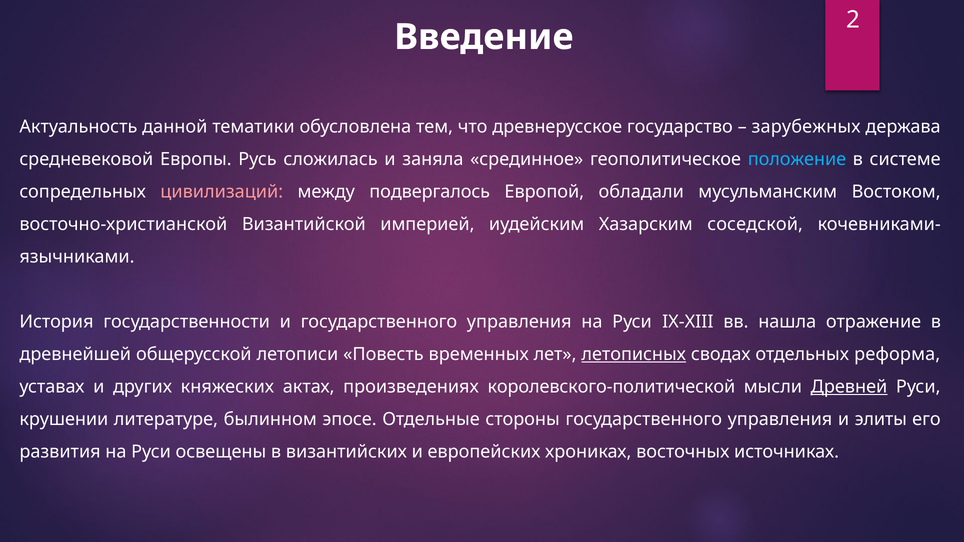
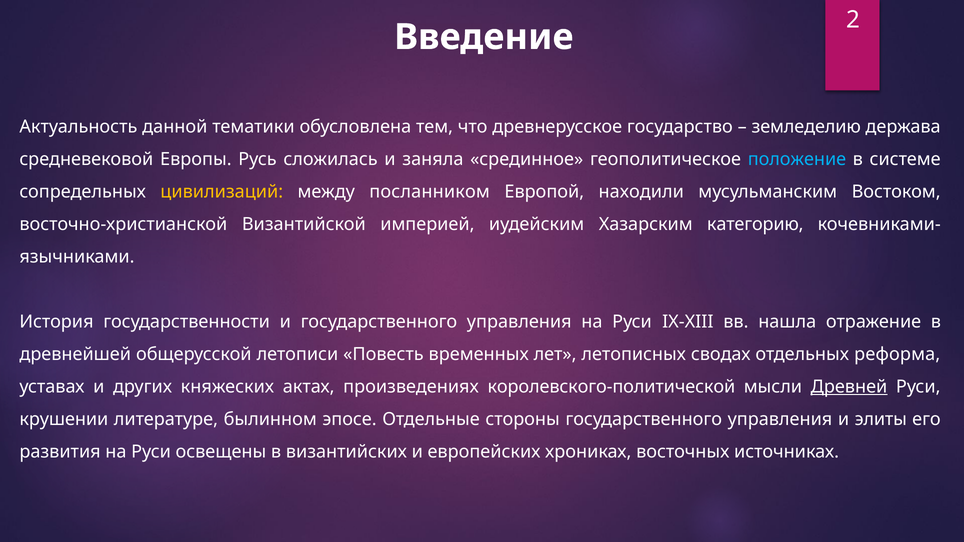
зарубежных: зарубежных -> земледелию (806, 127)
цивилизаций colour: pink -> yellow (222, 192)
подвергалось: подвергалось -> посланником (430, 192)
обладали: обладали -> находили (641, 192)
соседской: соседской -> категорию (755, 224)
летописных underline: present -> none (634, 354)
